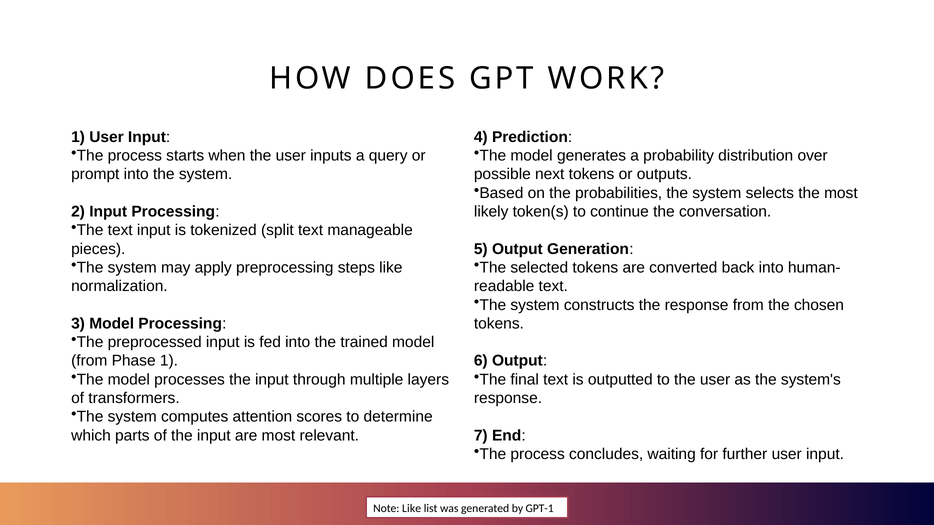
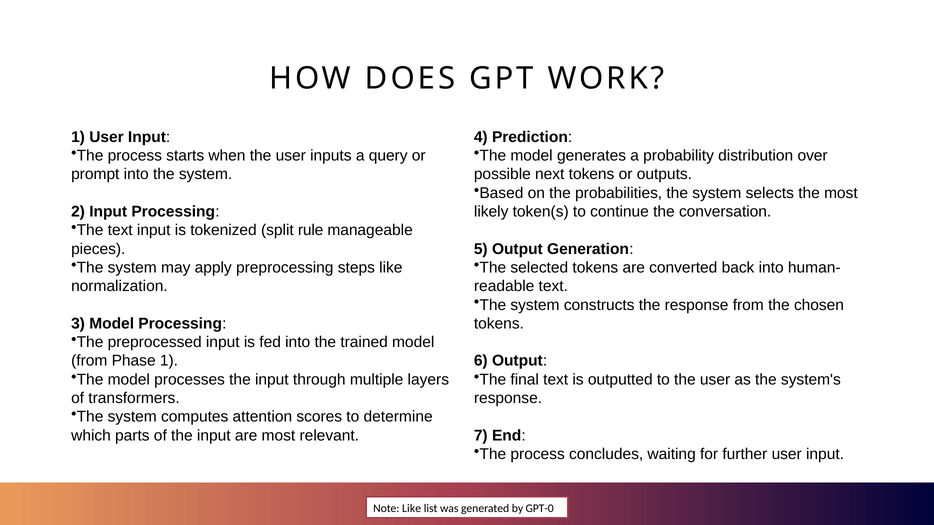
split text: text -> rule (311, 230)
GPT-1: GPT-1 -> GPT-0 (540, 509)
